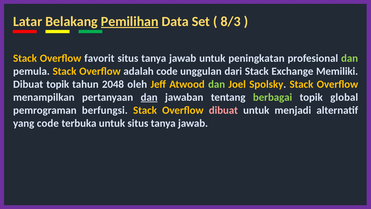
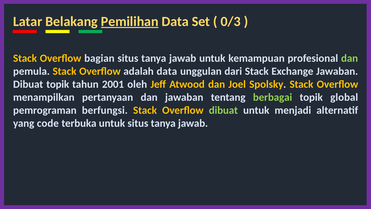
8/3: 8/3 -> 0/3 (231, 21)
favorit: favorit -> bagian (99, 58)
peningkatan: peningkatan -> kemampuan (257, 58)
adalah code: code -> data (167, 71)
Exchange Memiliki: Memiliki -> Jawaban (337, 71)
2048: 2048 -> 2001 (113, 84)
dan colour: light green -> yellow (217, 84)
dan underline: present -> none (149, 97)
dibuat colour: pink -> light green (223, 110)
